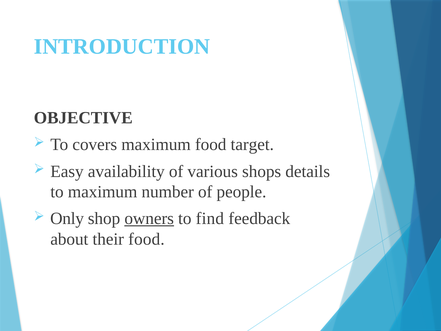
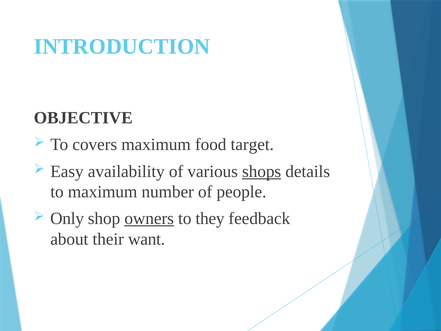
shops underline: none -> present (262, 171)
find: find -> they (210, 218)
their food: food -> want (147, 239)
